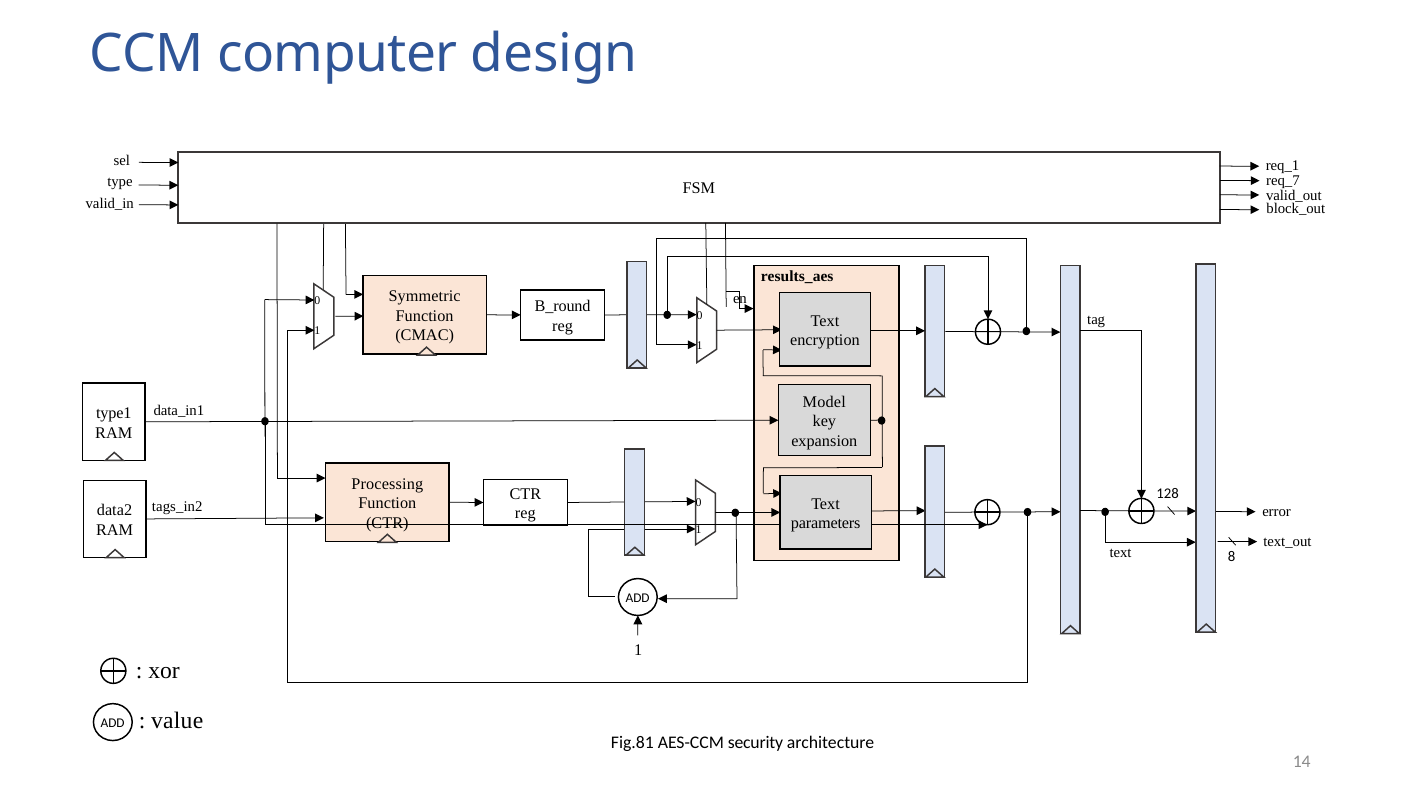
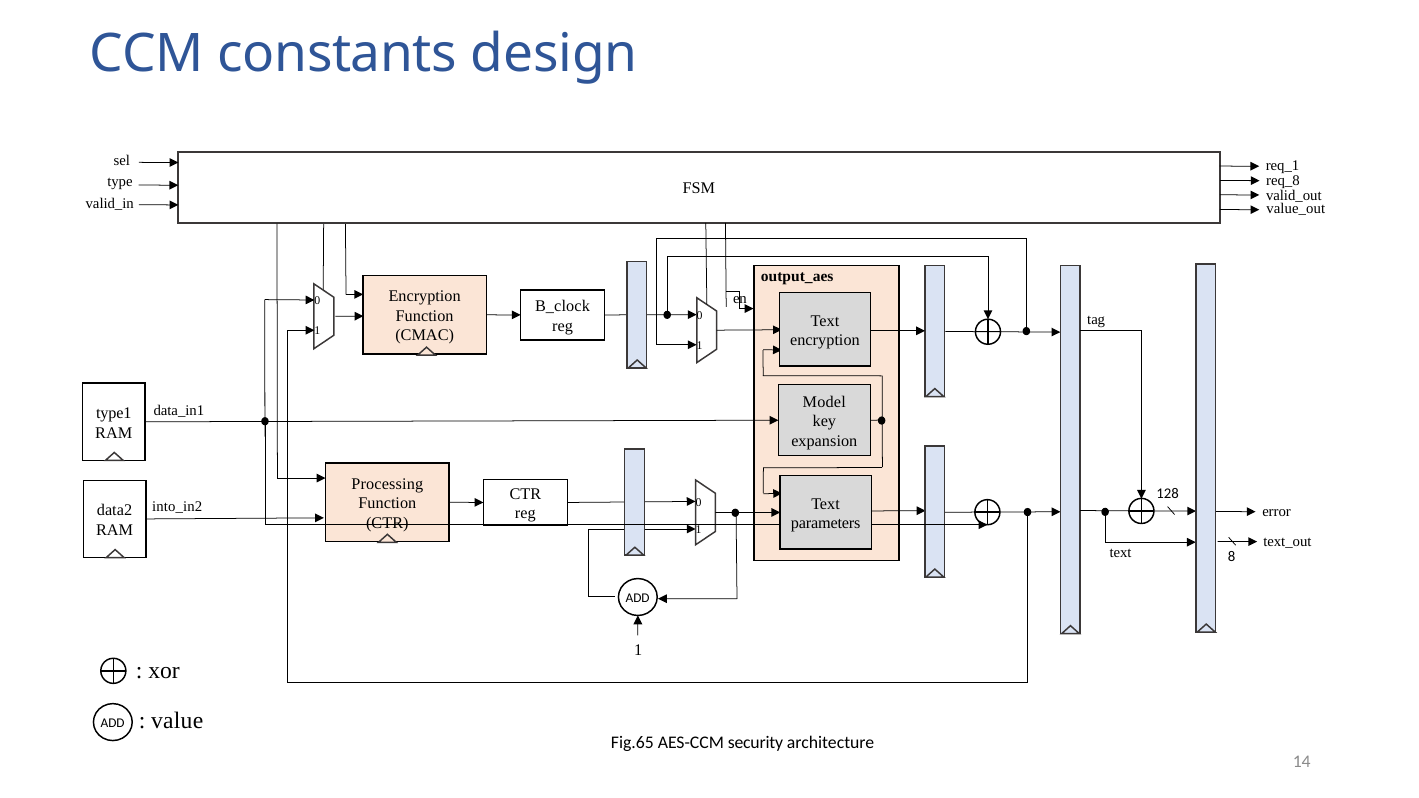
computer: computer -> constants (337, 54)
req_7: req_7 -> req_8 (1283, 180)
block_out: block_out -> value_out (1296, 208)
results_aes: results_aes -> output_aes (797, 277)
Symmetric: Symmetric -> Encryption (425, 297)
B_round: B_round -> B_clock (562, 306)
tags_in2: tags_in2 -> into_in2 (177, 507)
Fig.81: Fig.81 -> Fig.65 (632, 743)
